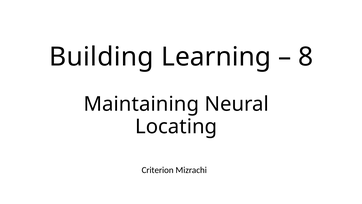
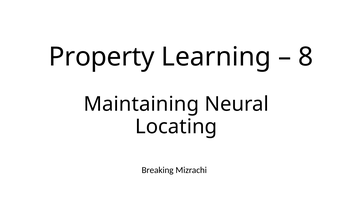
Building: Building -> Property (102, 57)
Criterion: Criterion -> Breaking (158, 170)
